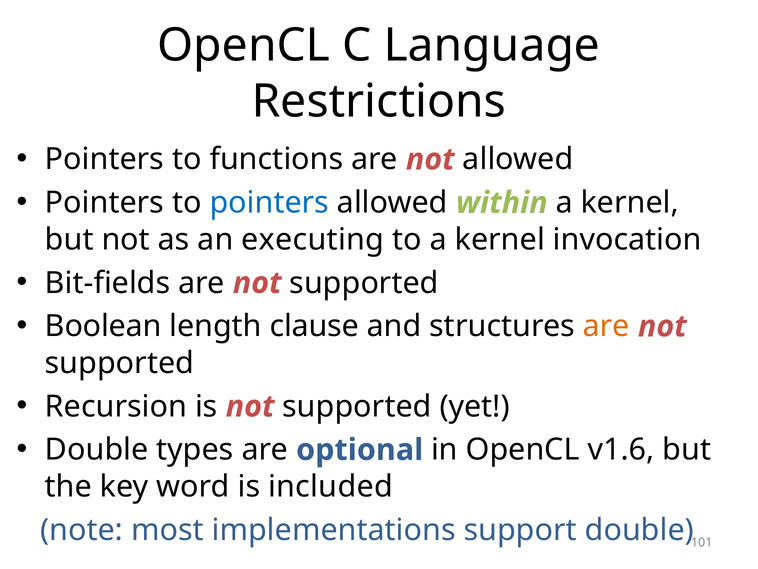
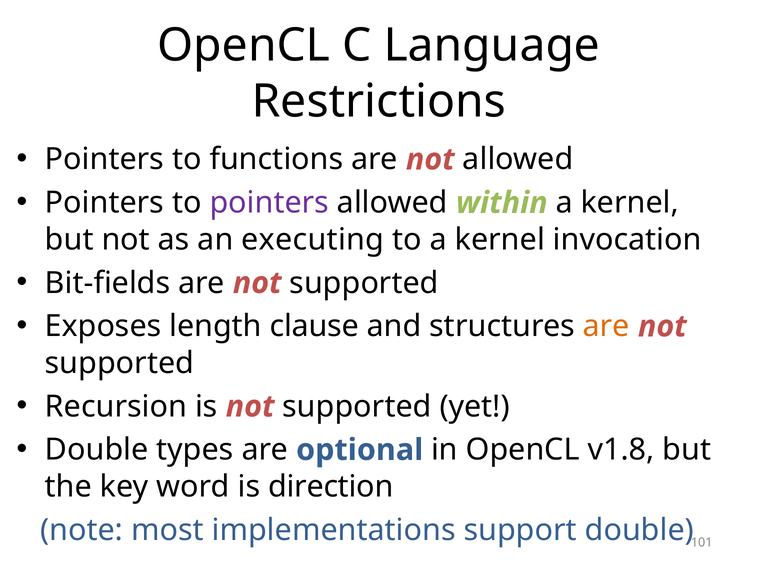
pointers colour: blue -> purple (269, 203)
Boolean: Boolean -> Exposes (103, 326)
v1.6: v1.6 -> v1.8 (621, 449)
included: included -> direction (331, 486)
